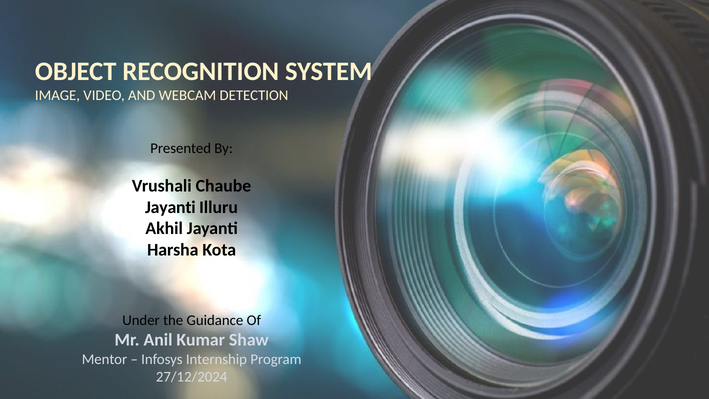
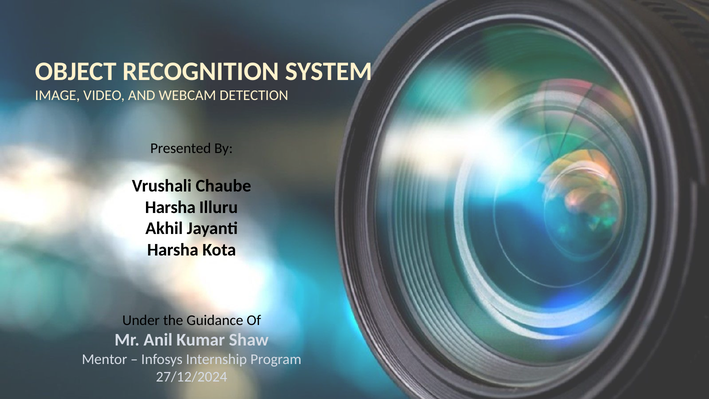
Jayanti: Jayanti -> Harsha (170, 207)
